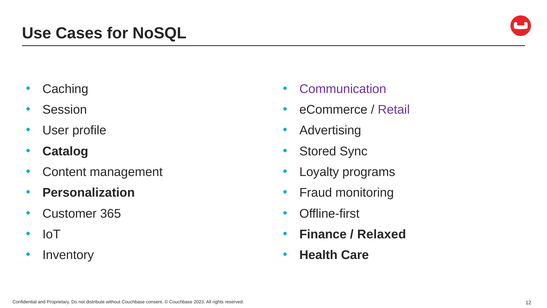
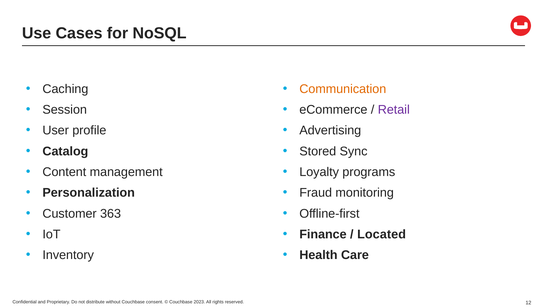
Communication colour: purple -> orange (343, 89)
365: 365 -> 363 (111, 213)
Relaxed: Relaxed -> Located (382, 234)
